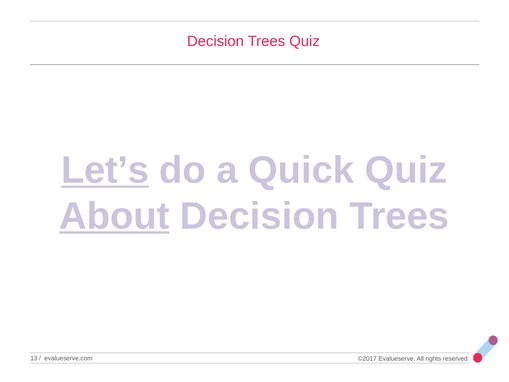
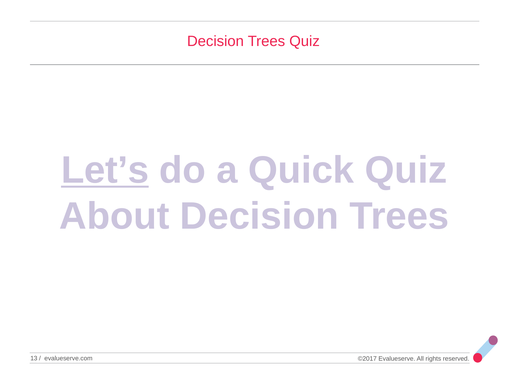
About underline: present -> none (114, 216)
